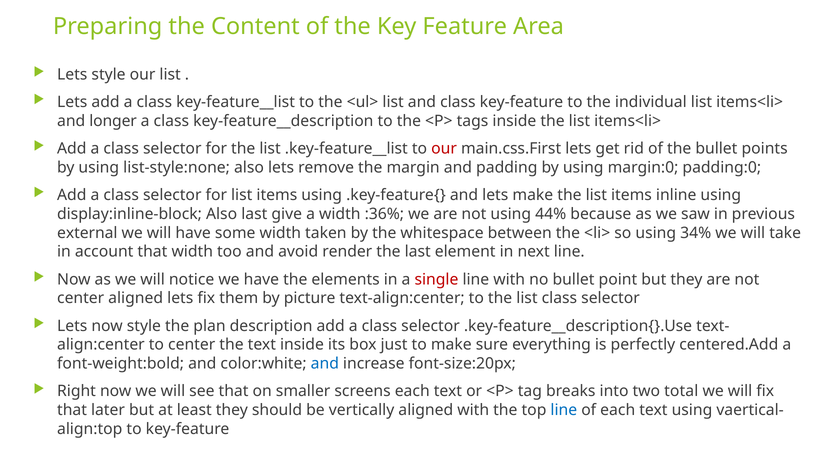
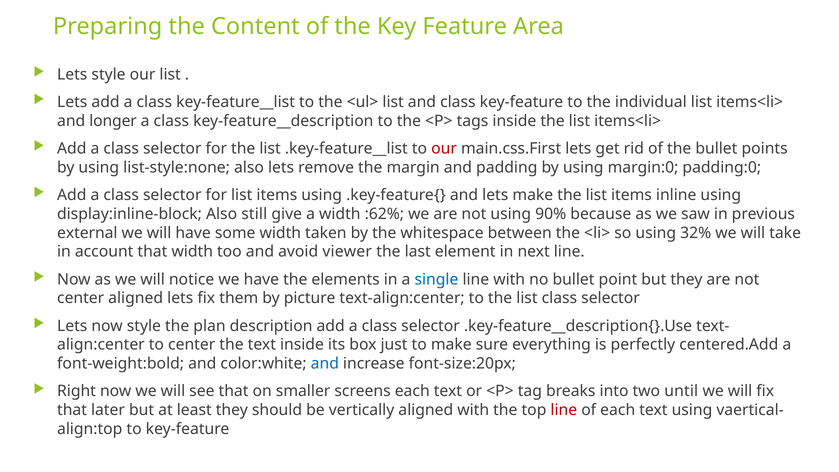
Also last: last -> still (254, 214)
:36%: :36% -> :62% (384, 214)
44%: 44% -> 90% (551, 214)
34%: 34% -> 32% (696, 233)
render: render -> viewer (347, 252)
single colour: red -> blue (436, 279)
total: total -> until (681, 391)
line colour: blue -> red (564, 410)
